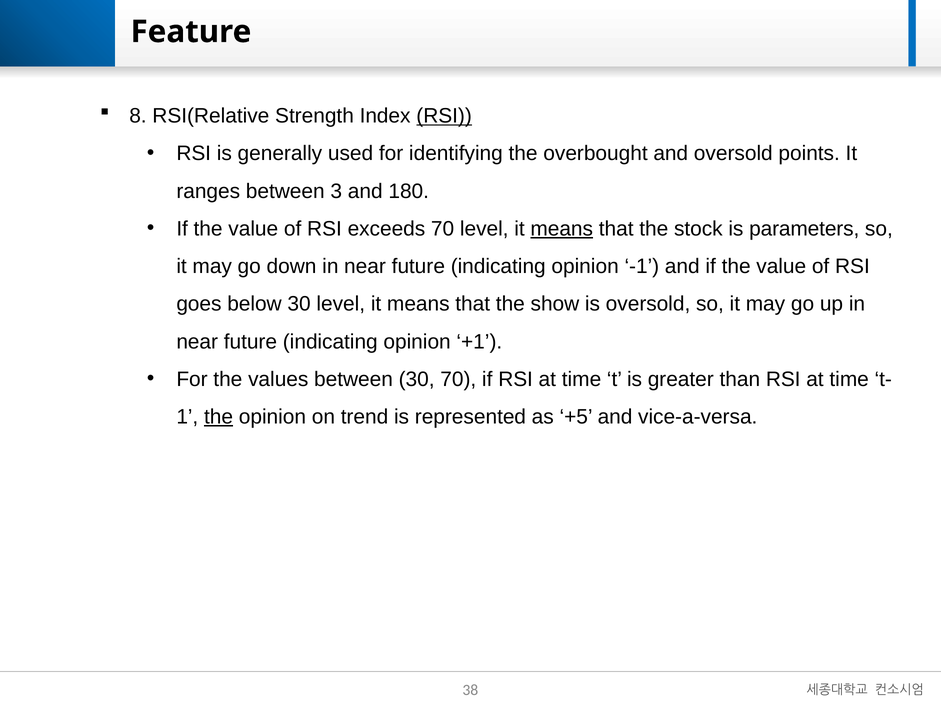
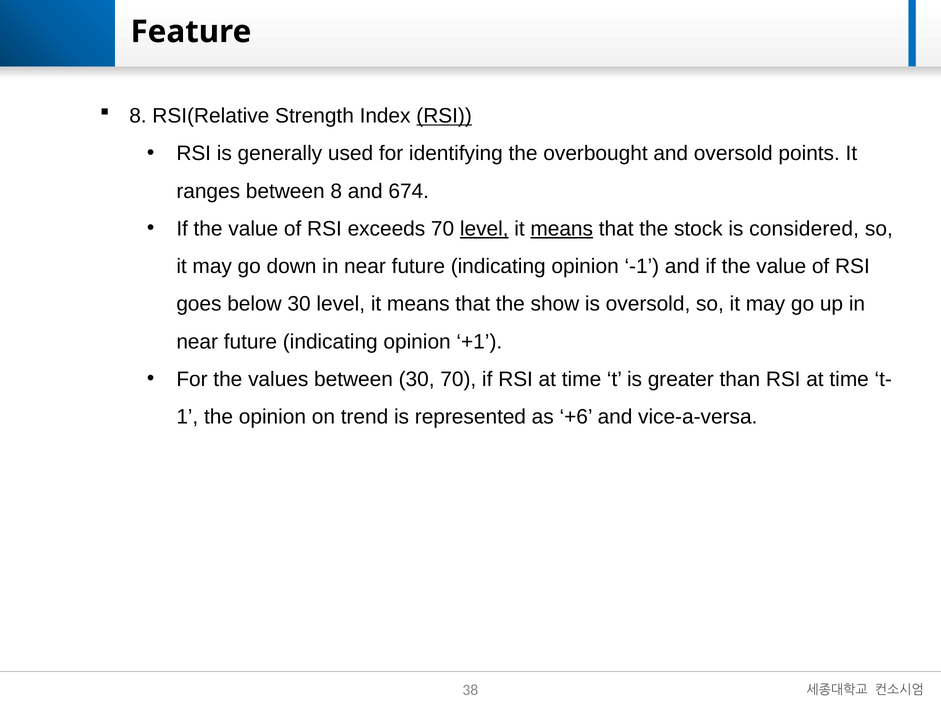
between 3: 3 -> 8 (336, 191)
180: 180 -> 674 (409, 191)
level underline: none -> present (484, 229)
parameters: parameters -> considered (804, 229)
the underline: present -> none (219, 417)
+5: +5 -> +6 (576, 417)
